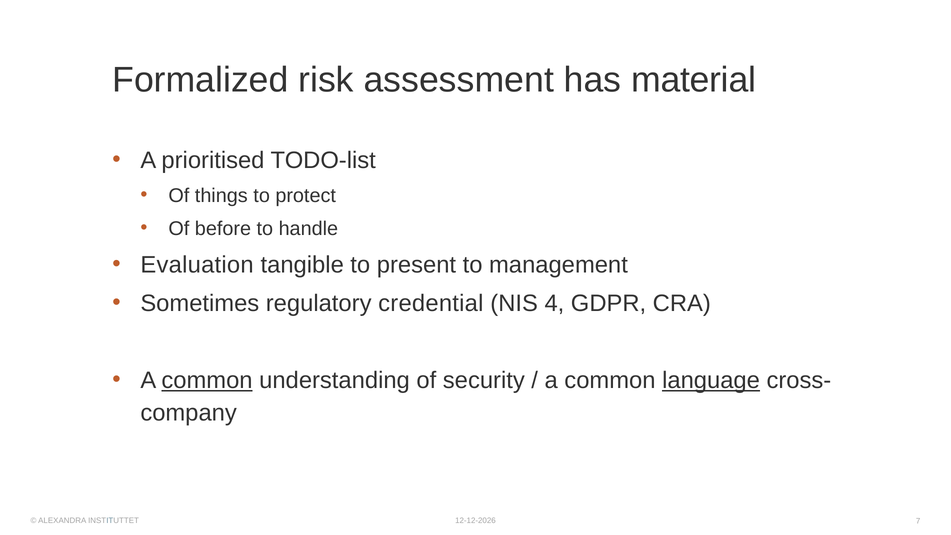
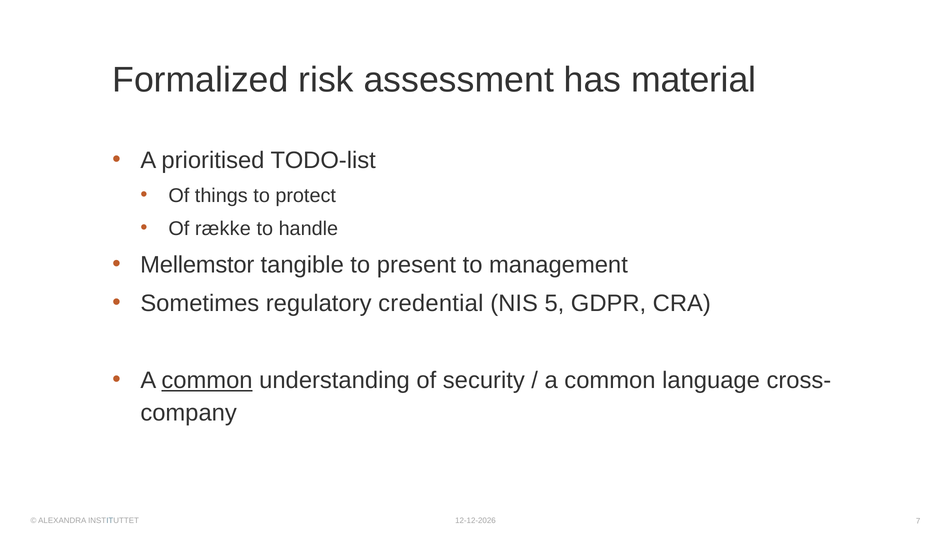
before: before -> række (223, 229)
Evaluation: Evaluation -> Mellemstor (197, 265)
4: 4 -> 5 (554, 303)
language underline: present -> none (711, 380)
